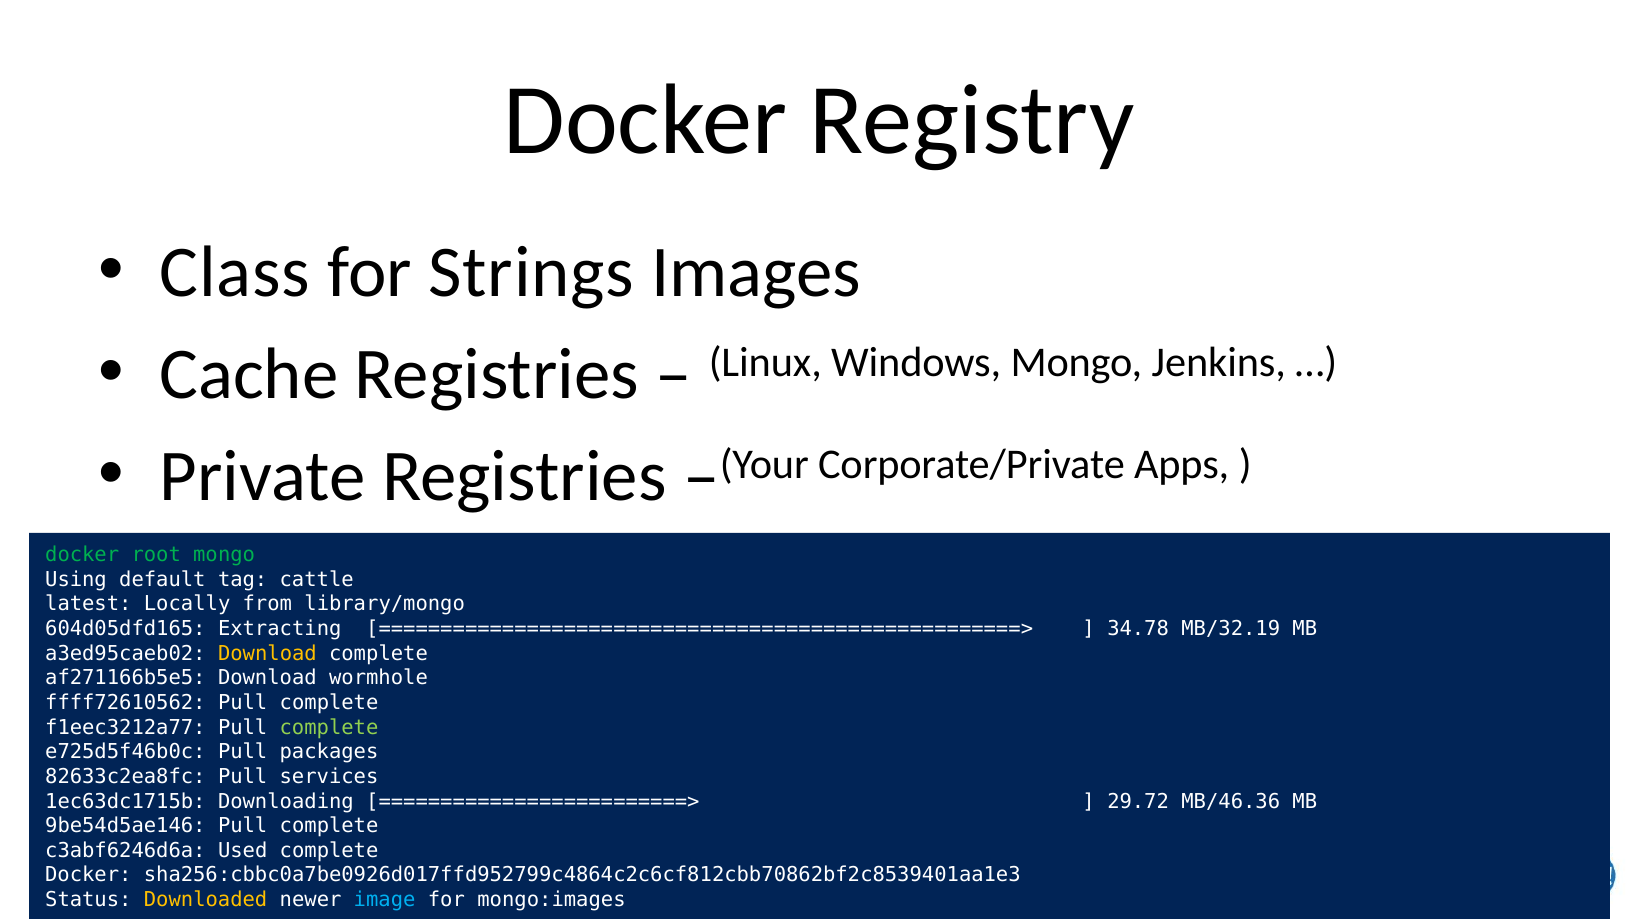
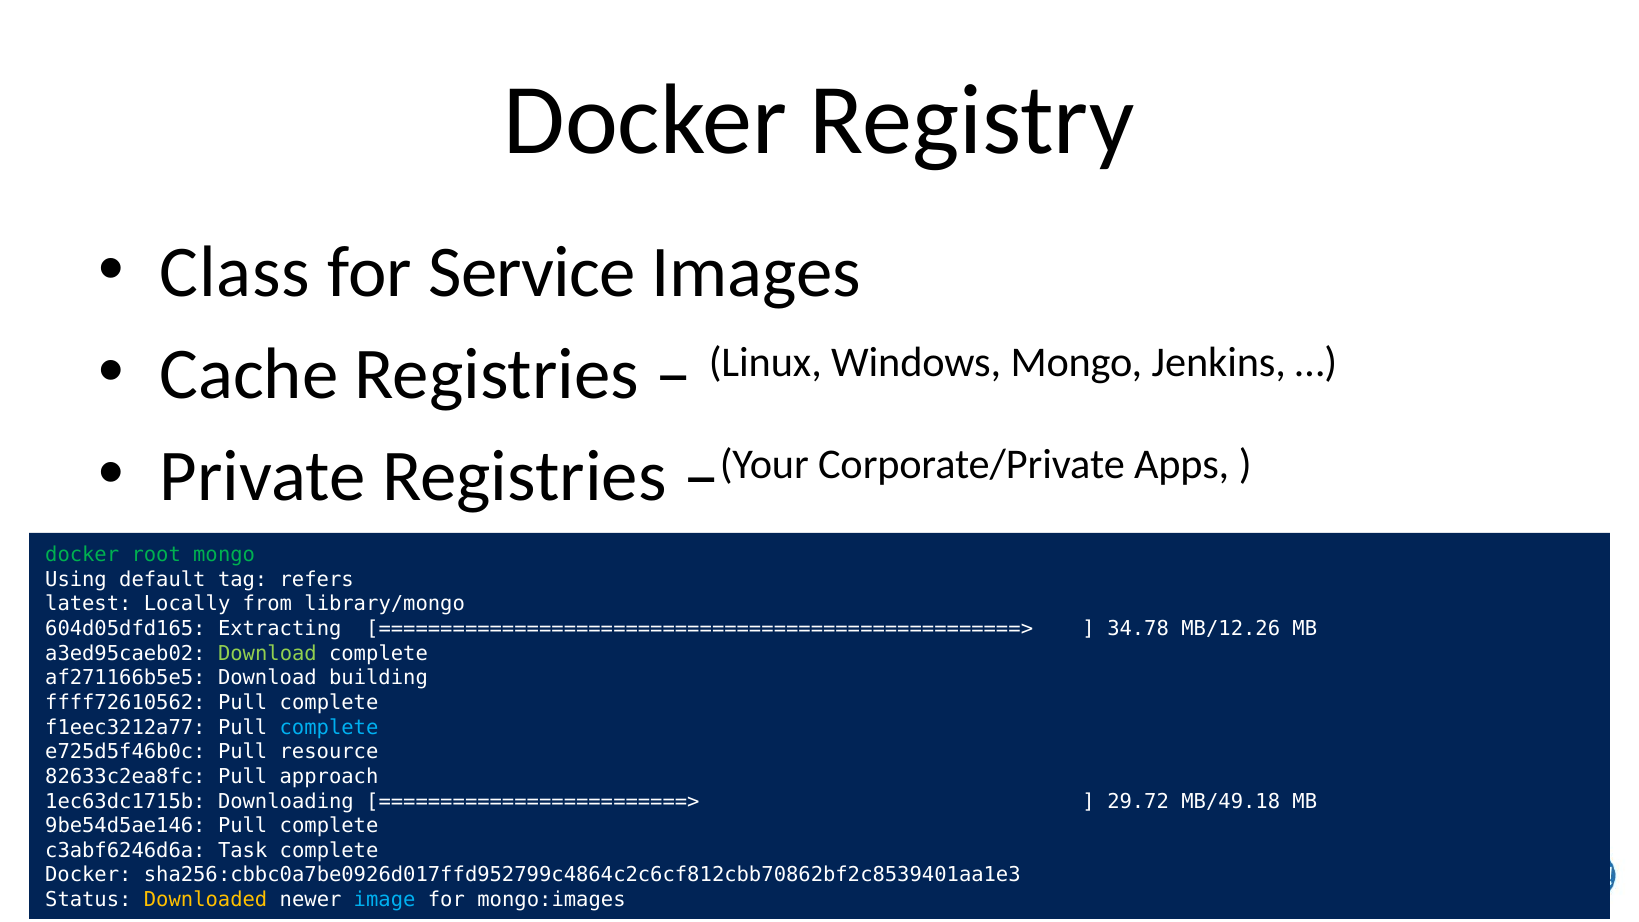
Strings: Strings -> Service (532, 272)
cattle: cattle -> refers (317, 579)
MB/32.19: MB/32.19 -> MB/12.26 (1231, 629)
Download colour: yellow -> light green (267, 653)
wormhole: wormhole -> building (378, 678)
complete colour: light green -> light blue (329, 727)
packages: packages -> resource (329, 752)
services: services -> approach (329, 777)
MB/46.36: MB/46.36 -> MB/49.18 (1231, 801)
Used: Used -> Task (243, 851)
